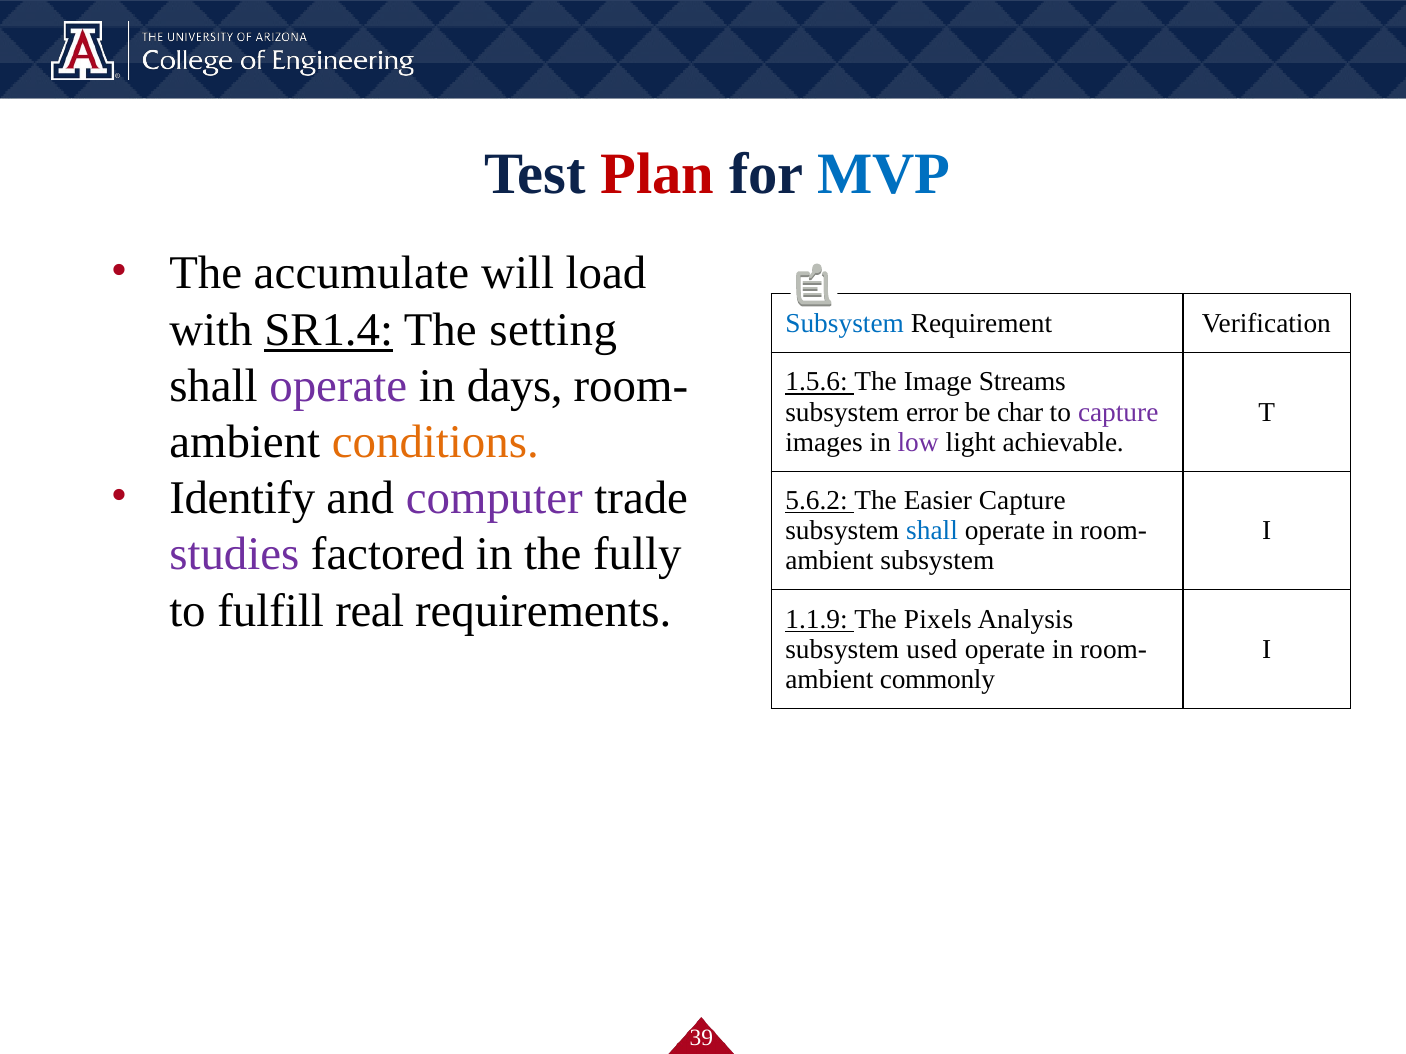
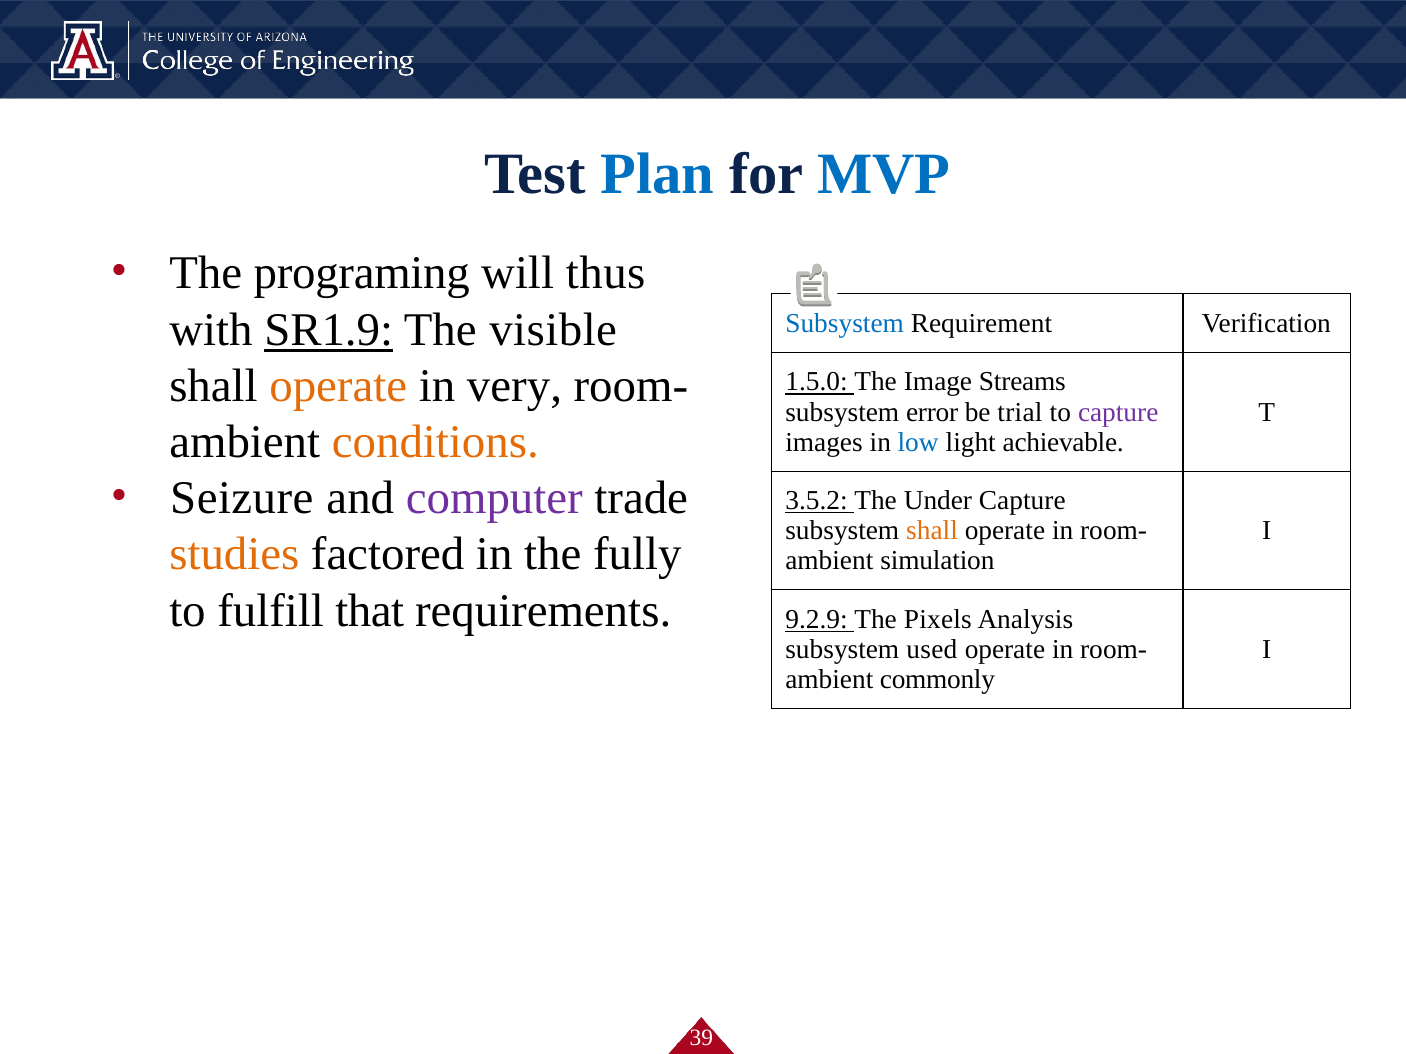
Plan colour: red -> blue (658, 175)
accumulate: accumulate -> programing (362, 274)
load: load -> thus (606, 274)
SR1.4: SR1.4 -> SR1.9 (329, 330)
setting: setting -> visible (553, 330)
operate colour: purple -> orange (338, 386)
days: days -> very (514, 386)
1.5.6: 1.5.6 -> 1.5.0 (816, 382)
char: char -> trial (1020, 412)
low colour: purple -> blue (918, 442)
Identify: Identify -> Seizure (242, 499)
5.6.2: 5.6.2 -> 3.5.2 (816, 501)
Easier: Easier -> Under (938, 501)
shall colour: blue -> orange (932, 531)
studies colour: purple -> orange (234, 555)
subsystem: subsystem -> simulation (937, 561)
real: real -> that (370, 611)
1.1.9: 1.1.9 -> 9.2.9 (816, 619)
